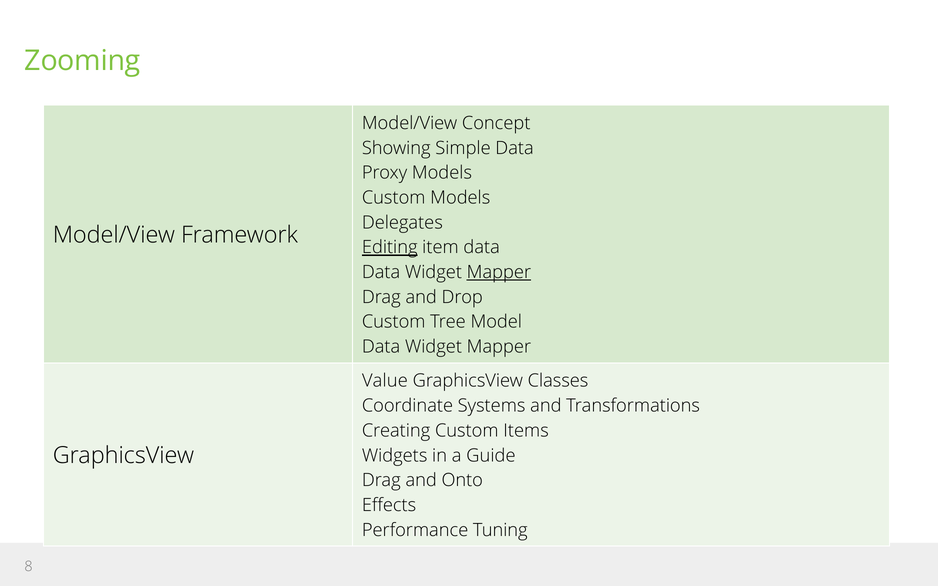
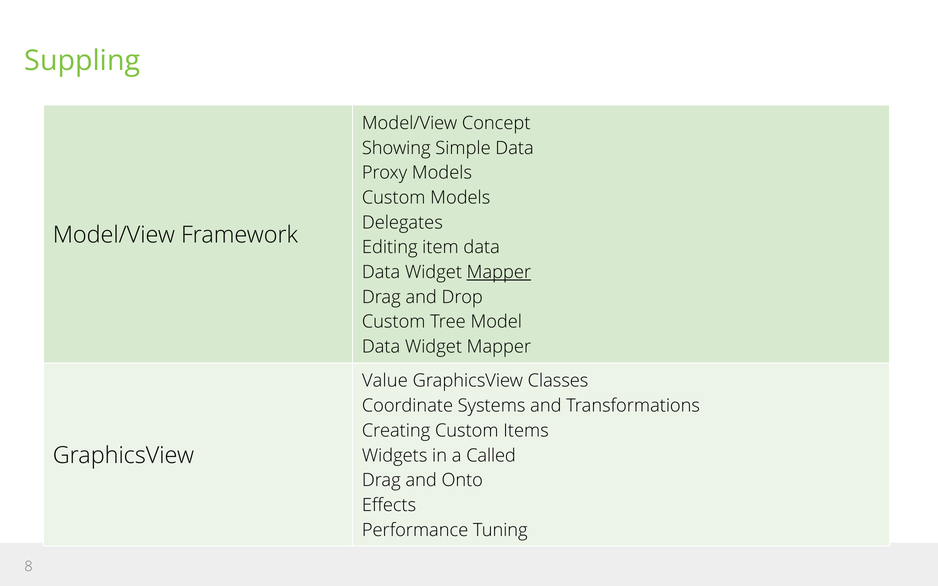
Zooming: Zooming -> Suppling (82, 61)
Editing underline: present -> none (390, 248)
Guide: Guide -> Called (491, 456)
